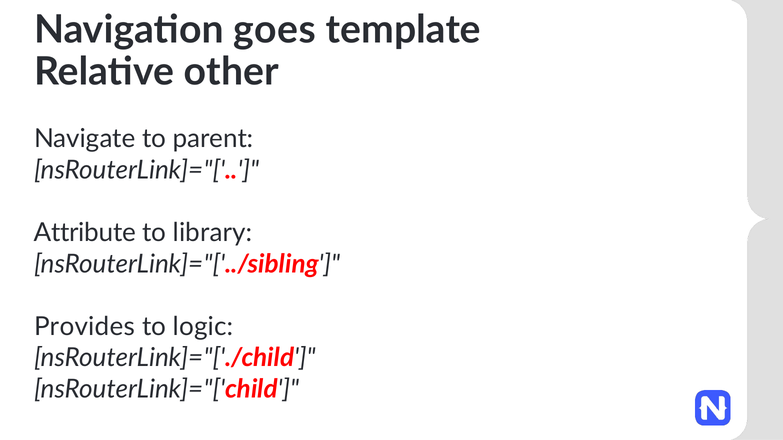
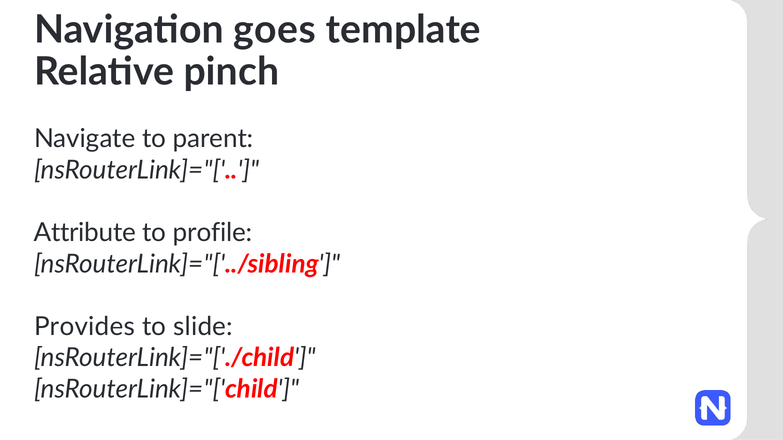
other: other -> pinch (231, 72)
library: library -> profile (213, 233)
logic: logic -> slide (203, 327)
